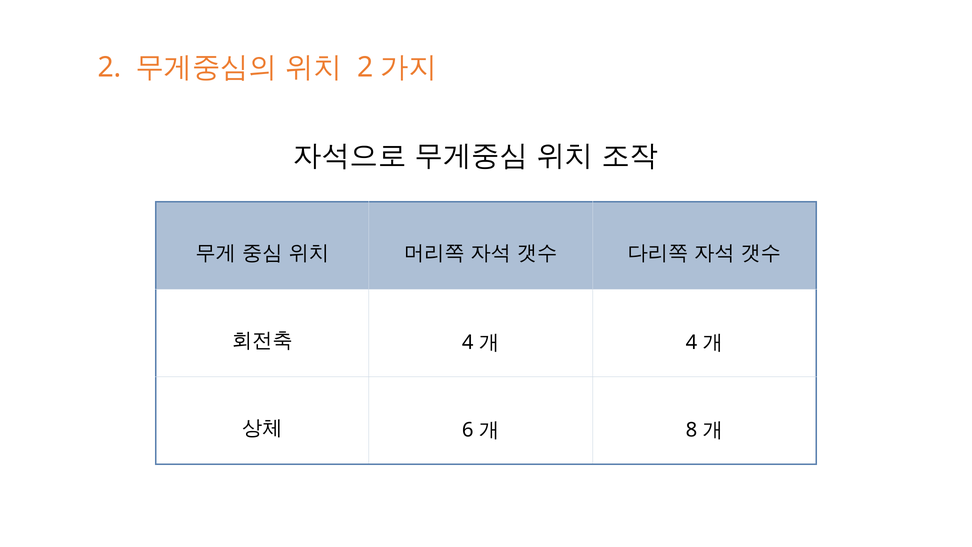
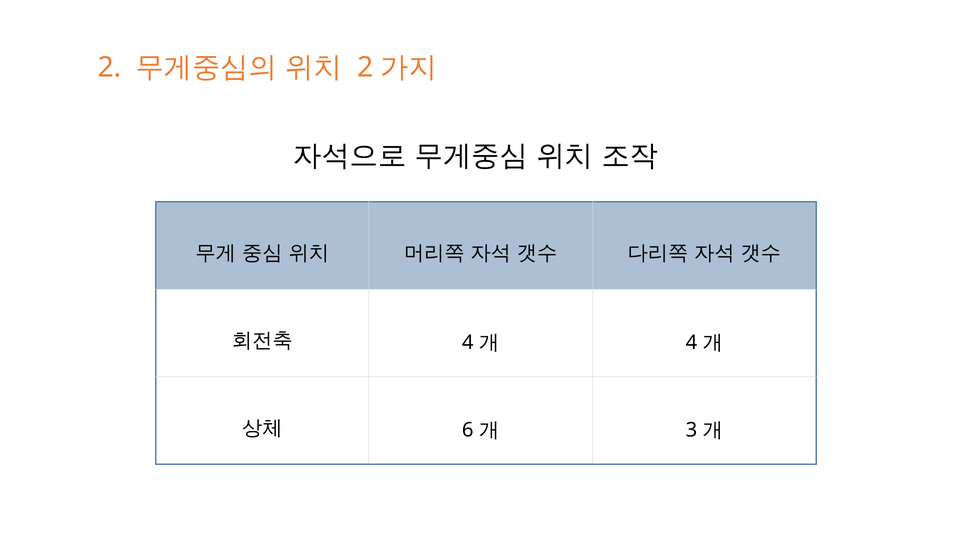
8: 8 -> 3 (691, 430)
